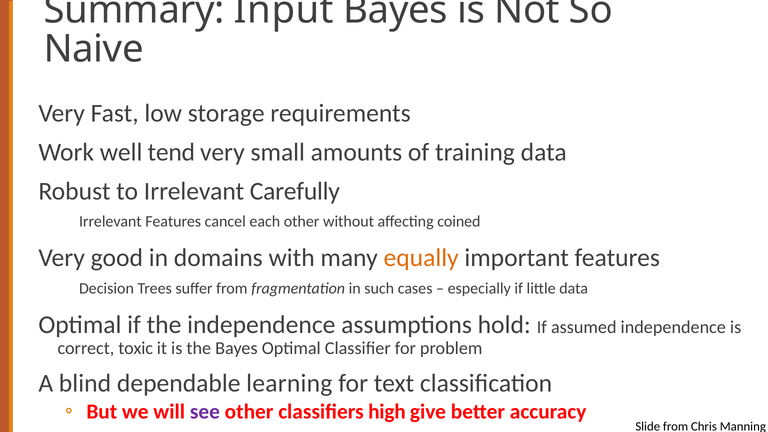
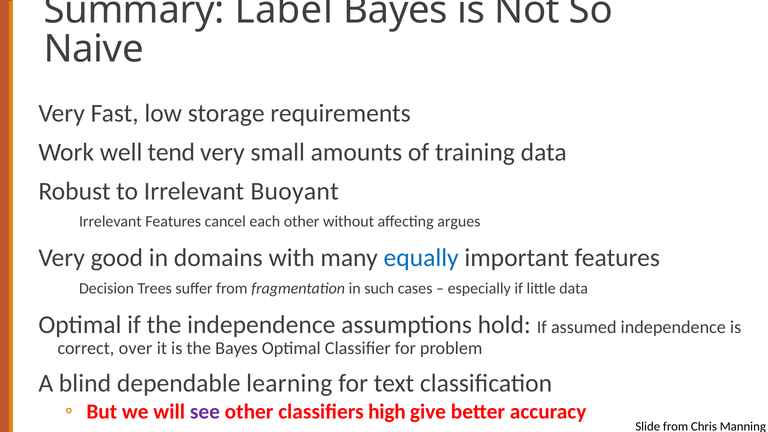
Input: Input -> Label (284, 10)
Carefully: Carefully -> Buoyant (295, 191)
coined: coined -> argues (459, 222)
equally colour: orange -> blue (421, 258)
toxic: toxic -> over (135, 348)
